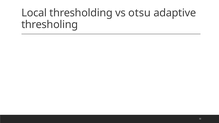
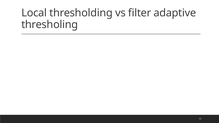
otsu: otsu -> filter (140, 13)
